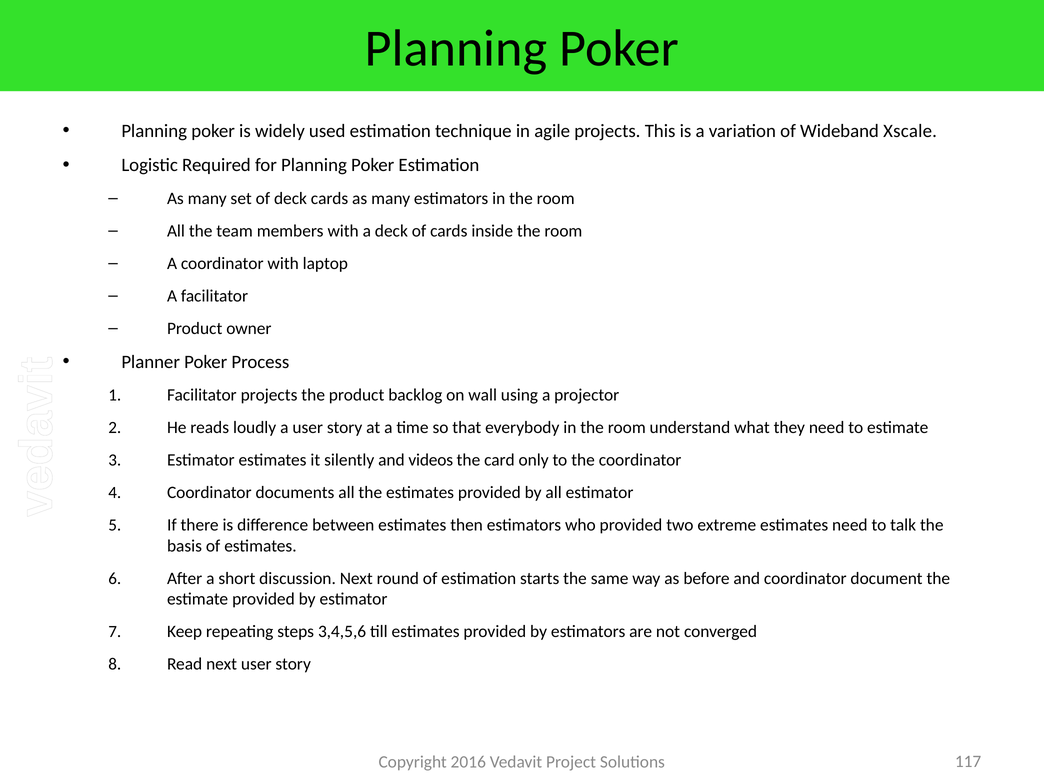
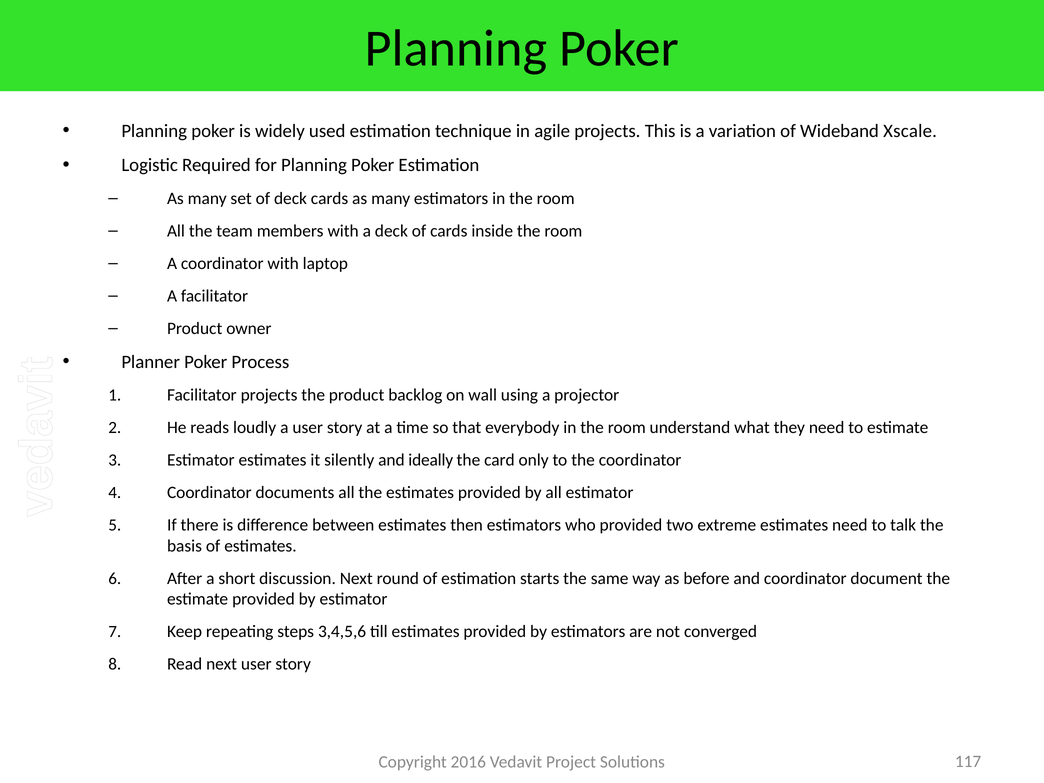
videos: videos -> ideally (431, 460)
